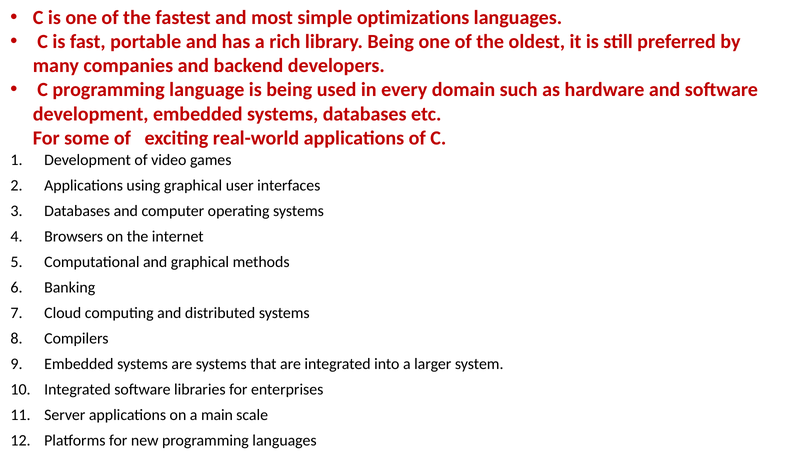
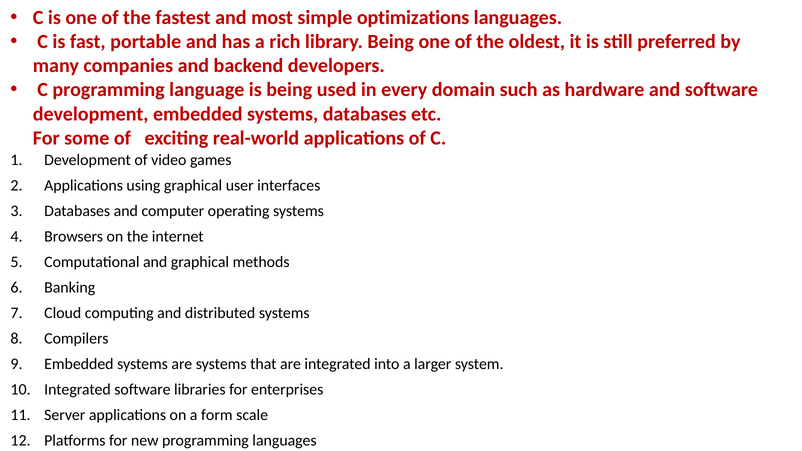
main: main -> form (217, 415)
